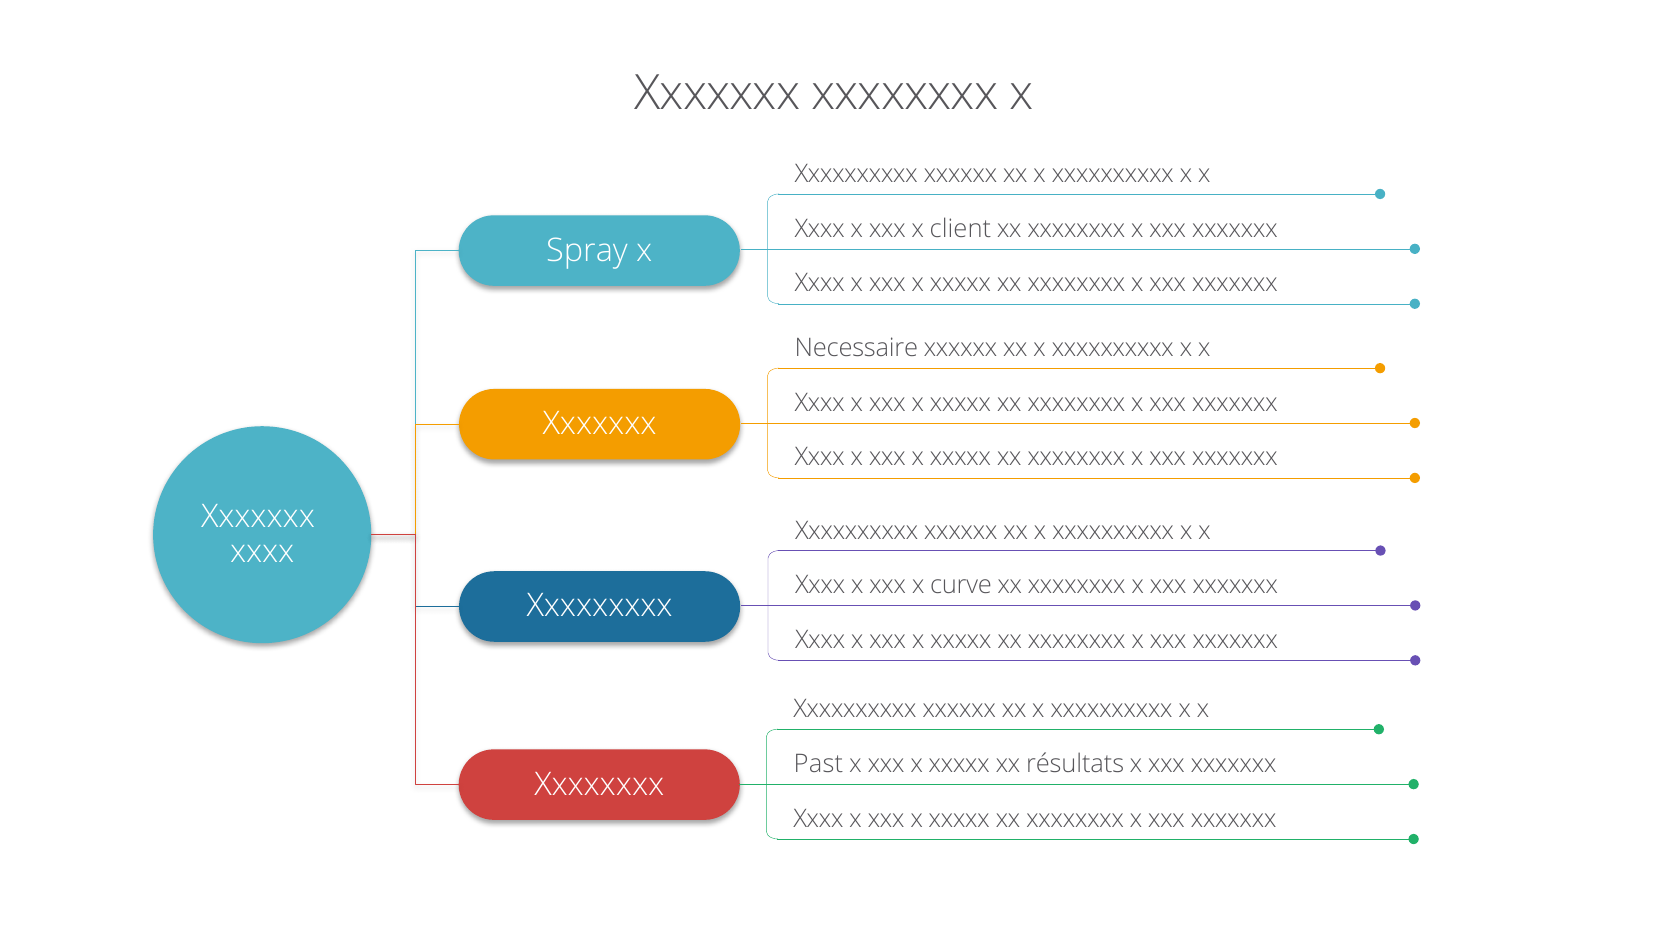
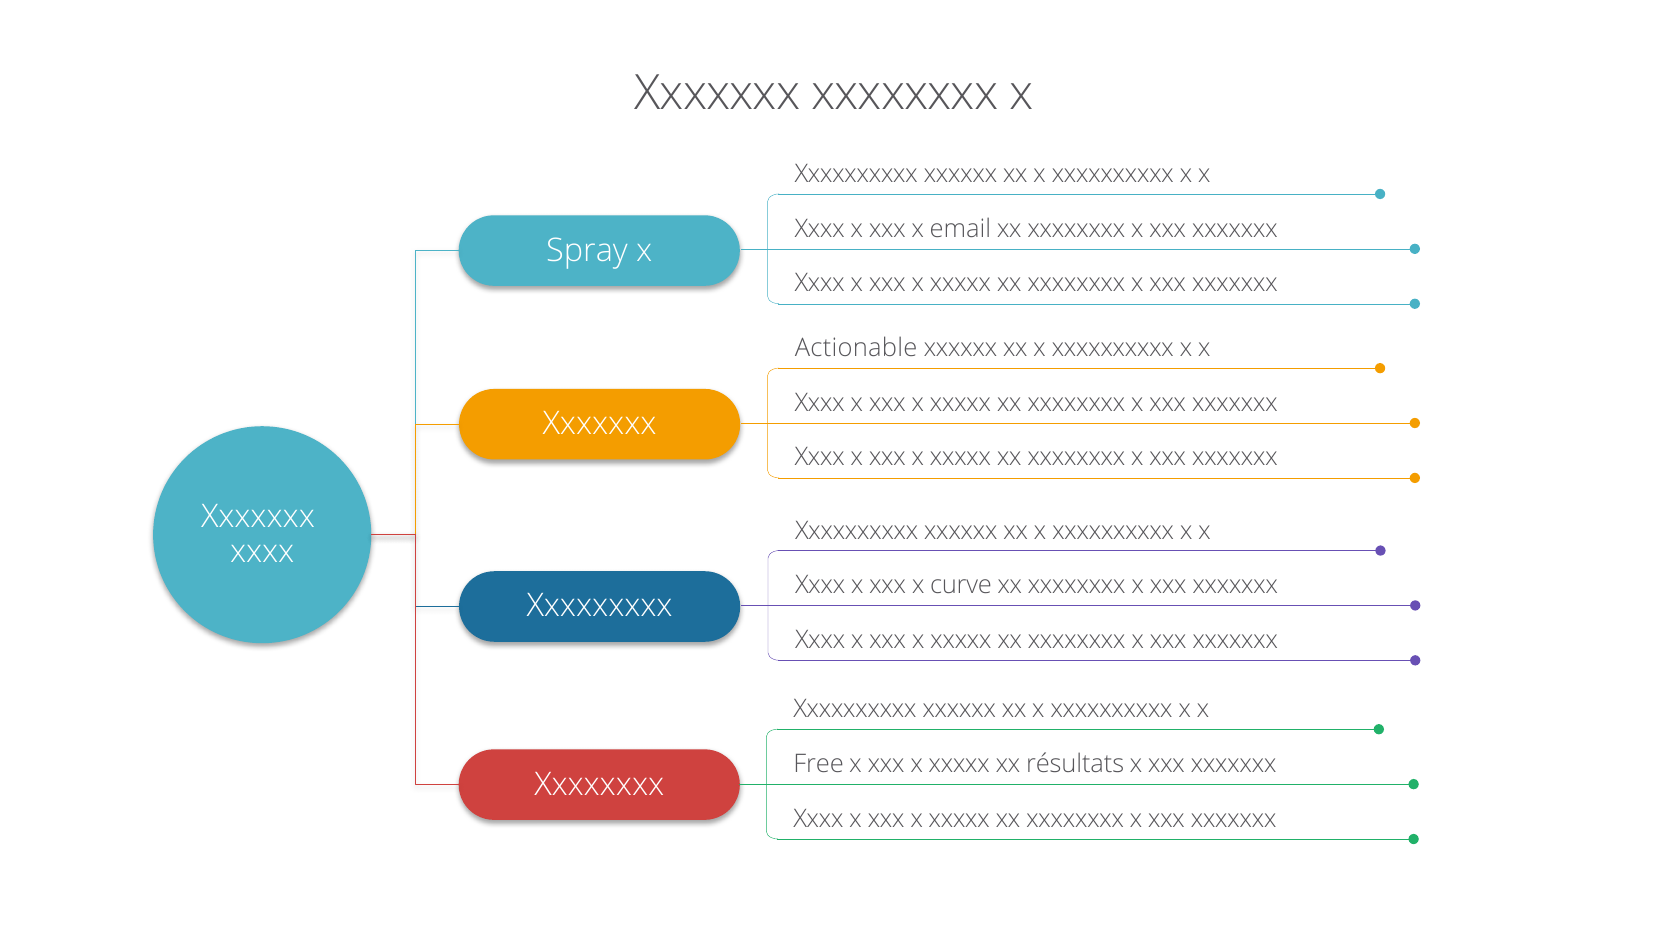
client: client -> email (960, 229)
Necessaire: Necessaire -> Actionable (856, 348)
Past: Past -> Free (819, 764)
